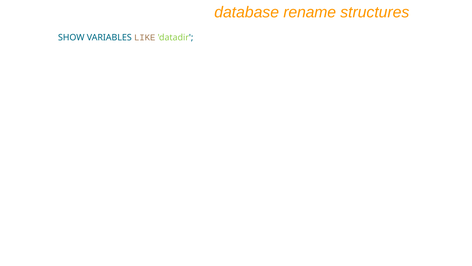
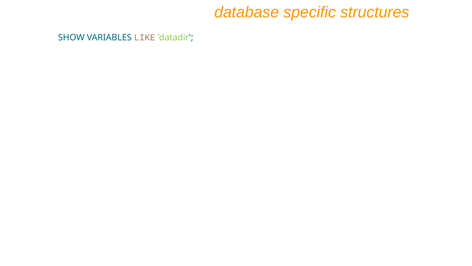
rename: rename -> specific (310, 12)
